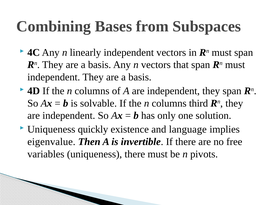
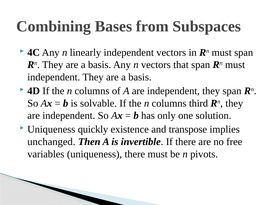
language: language -> transpose (188, 130)
eigenvalue: eigenvalue -> unchanged (51, 142)
